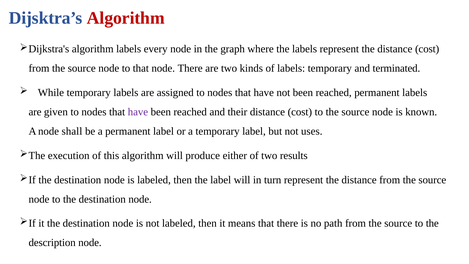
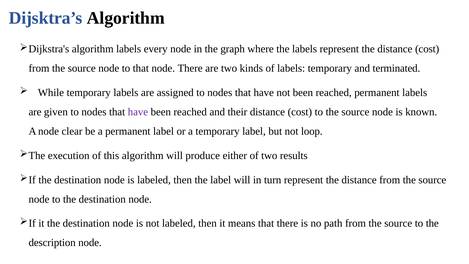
Algorithm colour: red -> black (126, 18)
shall: shall -> clear (72, 131)
uses: uses -> loop (312, 131)
